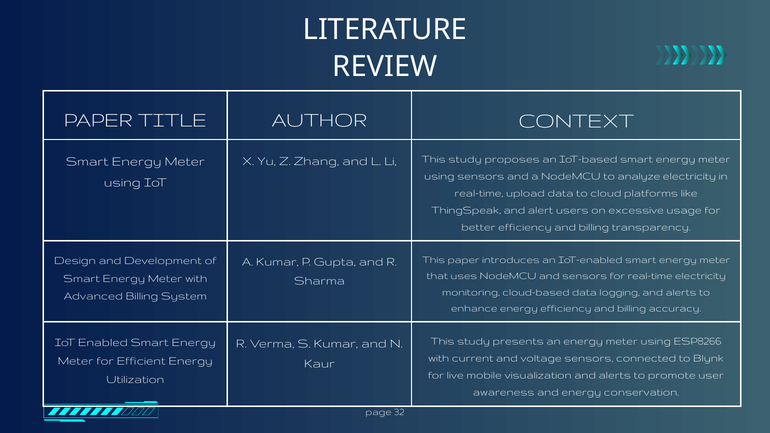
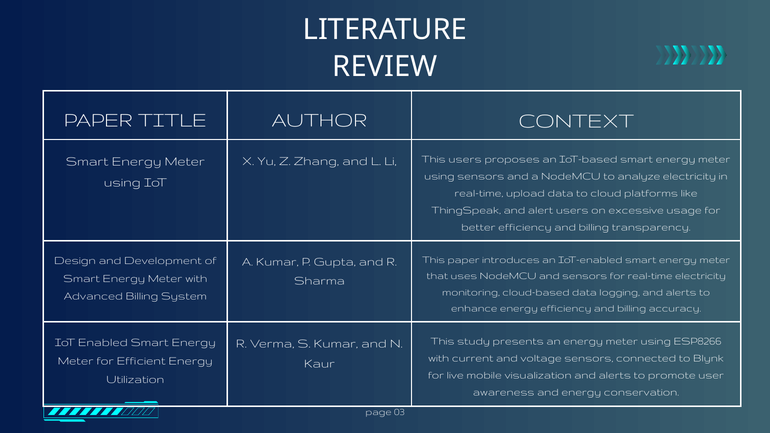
Li This study: study -> users (465, 159)
32: 32 -> 03 (399, 412)
